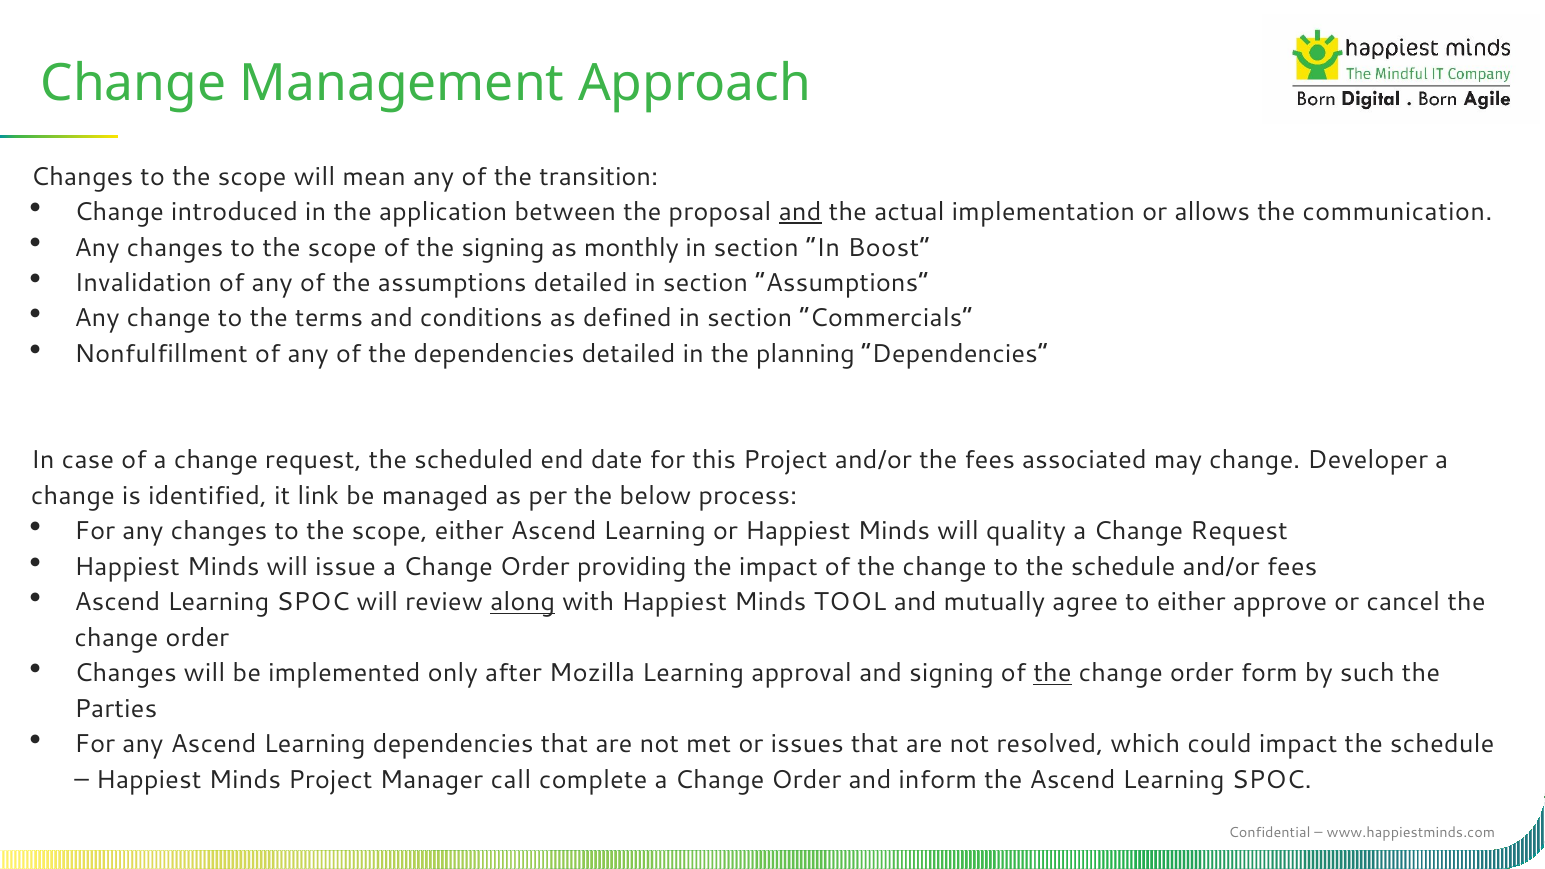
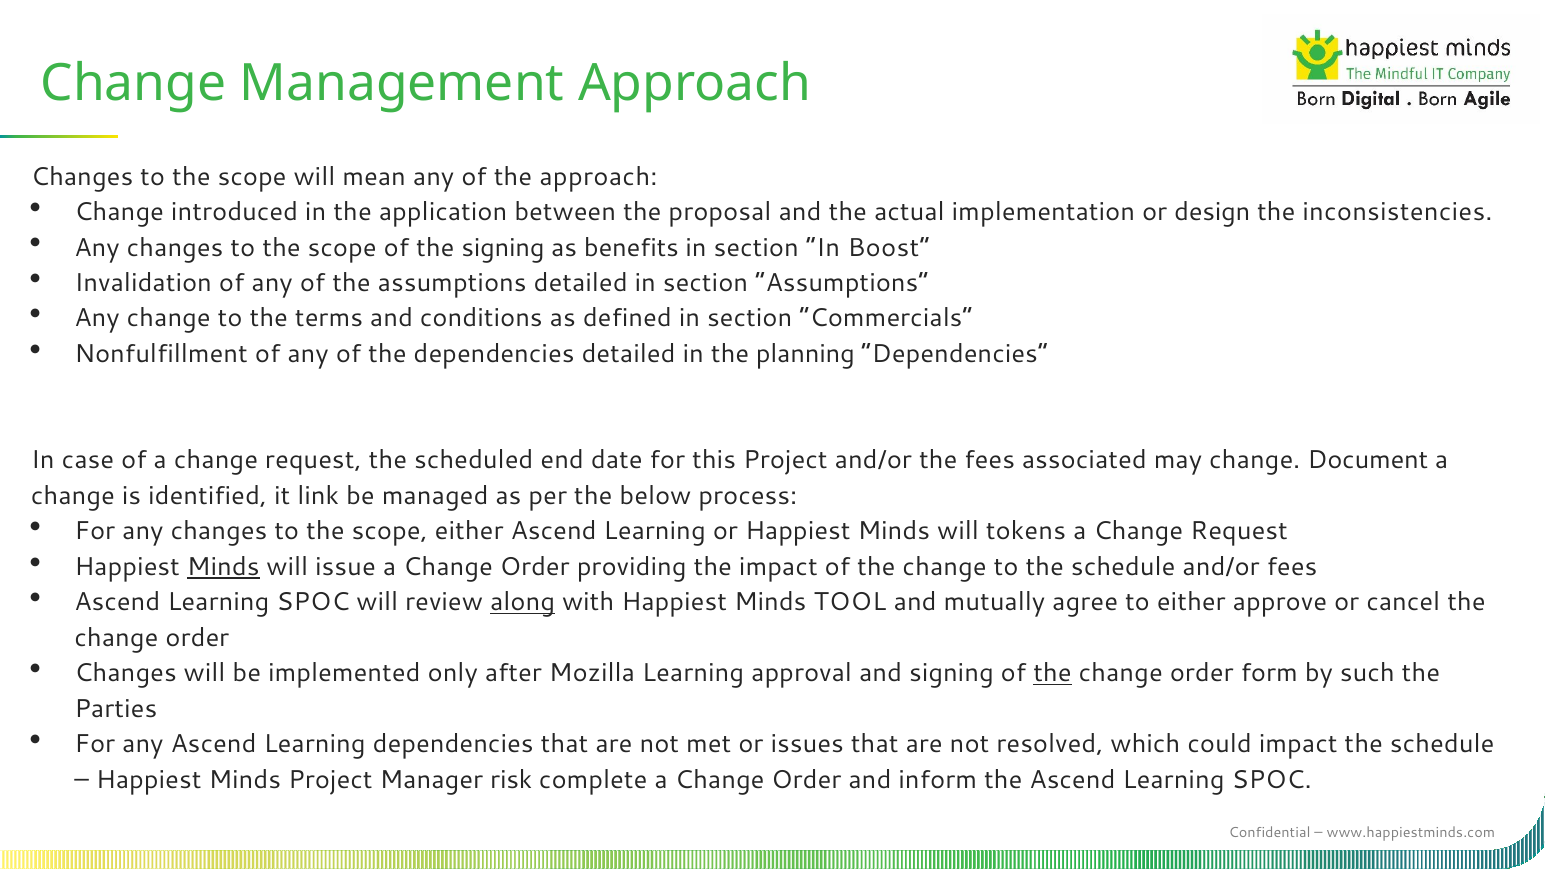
the transition: transition -> approach (598, 177)
and underline: present -> none (800, 212)
allows: allows -> design (1212, 212)
communication: communication -> inconsistencies (1397, 212)
monthly: monthly -> benefits (631, 248)
Developer: Developer -> Document (1368, 460)
quality: quality -> tokens (1026, 531)
Minds underline: none -> present (223, 567)
call: call -> risk (511, 780)
